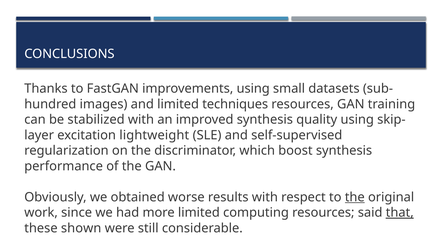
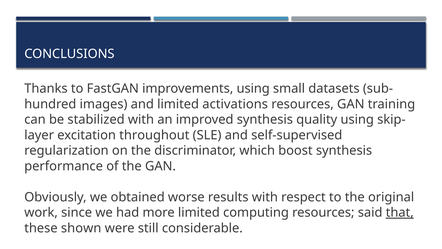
techniques: techniques -> activations (235, 104)
lightweight: lightweight -> throughout (154, 135)
the underline: present -> none (355, 197)
